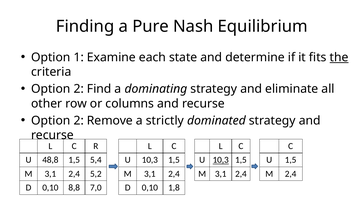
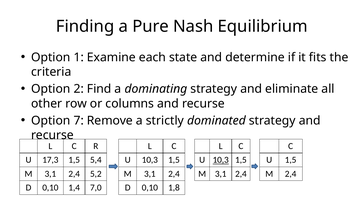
the underline: present -> none (339, 57)
2: 2 -> 7 (79, 120)
48,8: 48,8 -> 17,3 (50, 160)
8,8: 8,8 -> 1,4 (74, 187)
